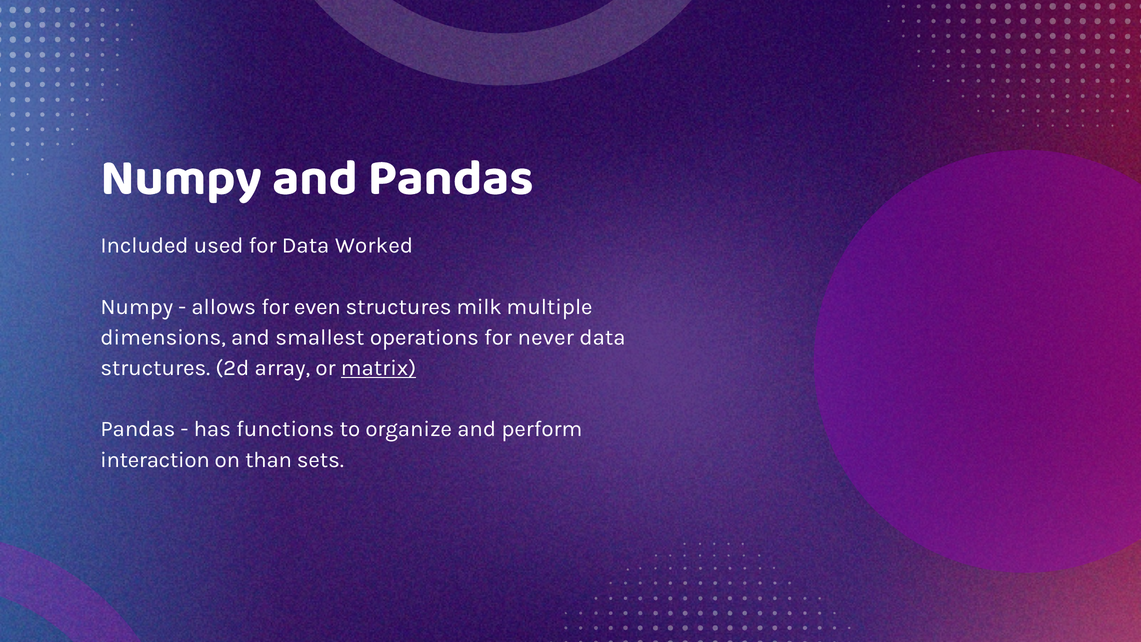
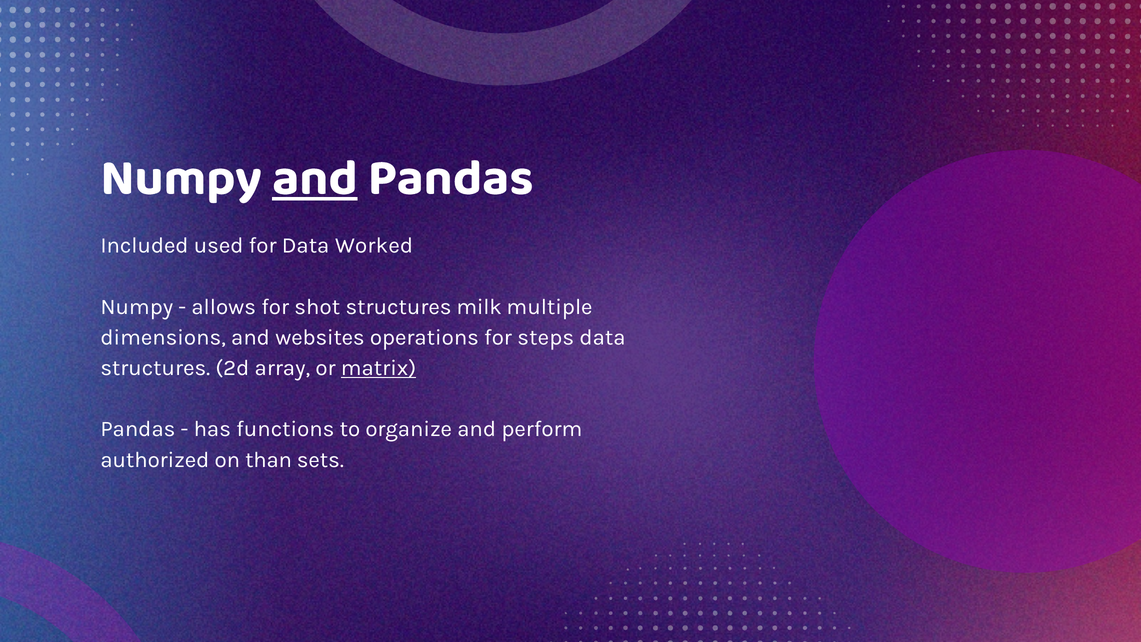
and underline: none -> present (315, 177)
even: even -> shot (317, 307)
smallest: smallest -> websites (320, 337)
never: never -> steps (546, 337)
interaction: interaction -> authorized (155, 460)
